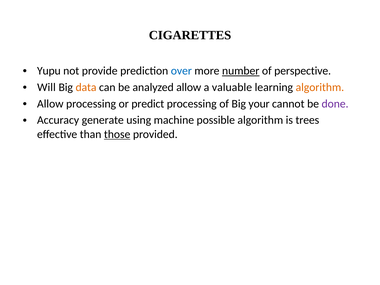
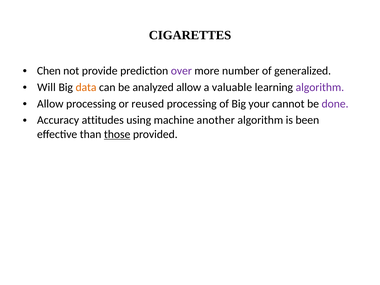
Yupu: Yupu -> Chen (49, 71)
over colour: blue -> purple (181, 71)
number underline: present -> none (241, 71)
perspective: perspective -> generalized (303, 71)
algorithm colour: orange -> purple (320, 87)
predict: predict -> reused (148, 104)
generate: generate -> attitudes (103, 120)
possible: possible -> another (216, 120)
trees: trees -> been (307, 120)
